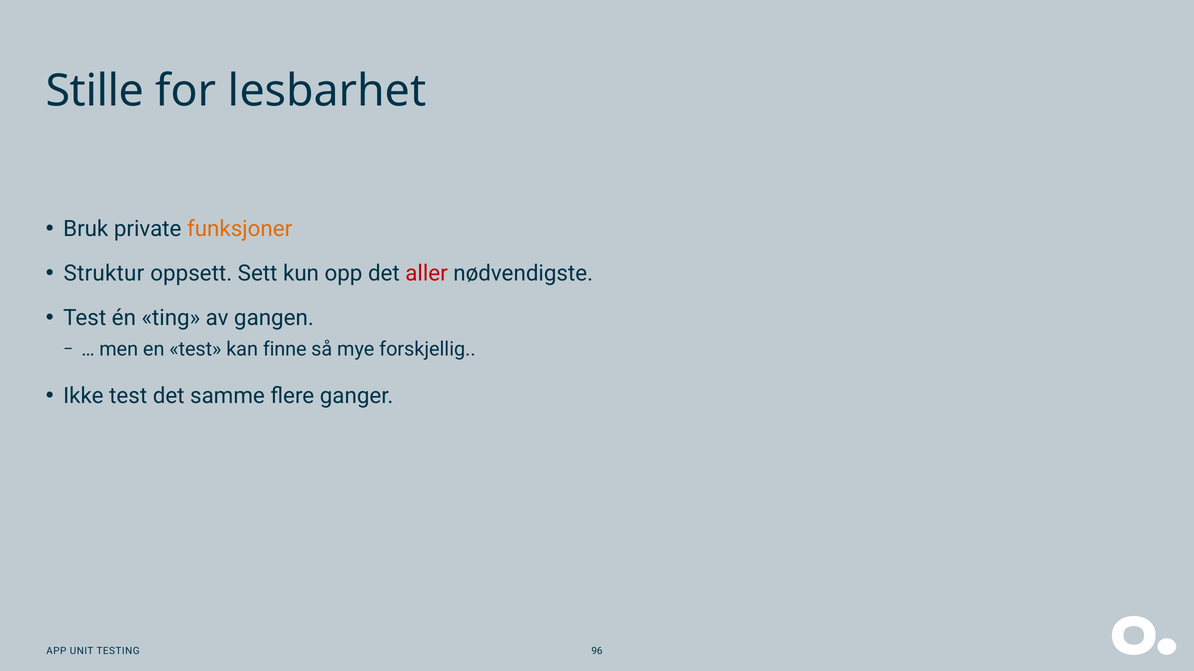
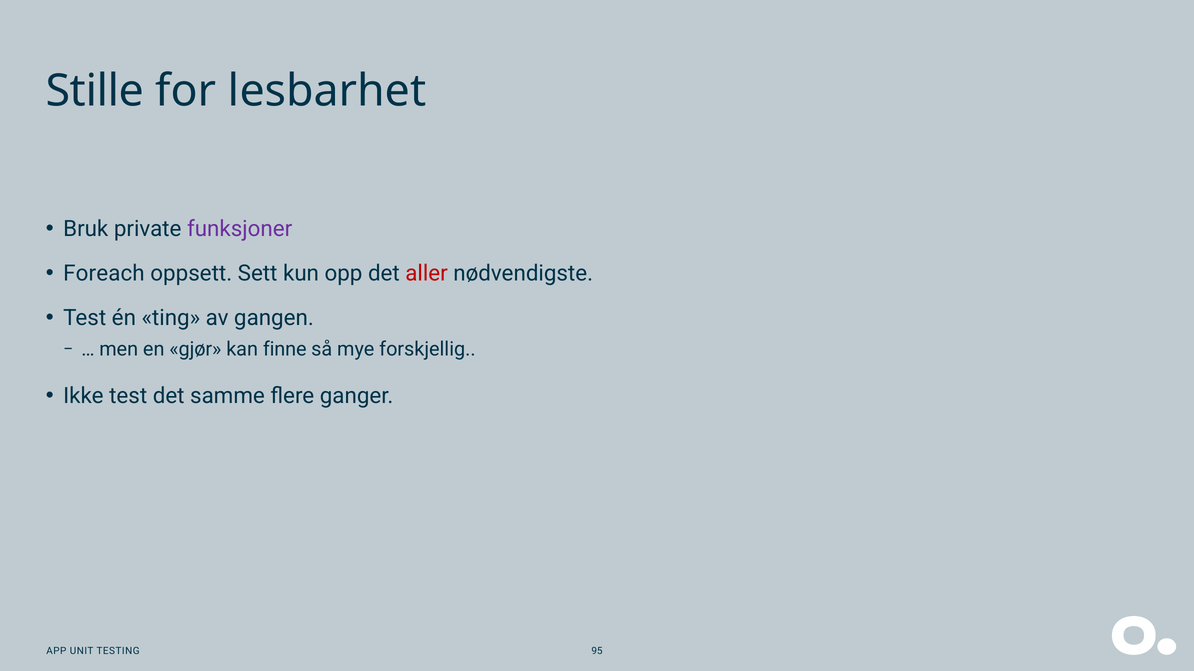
funksjoner colour: orange -> purple (240, 229)
Struktur: Struktur -> Foreach (104, 274)
en test: test -> gjør (195, 349)
96: 96 -> 95 (597, 652)
